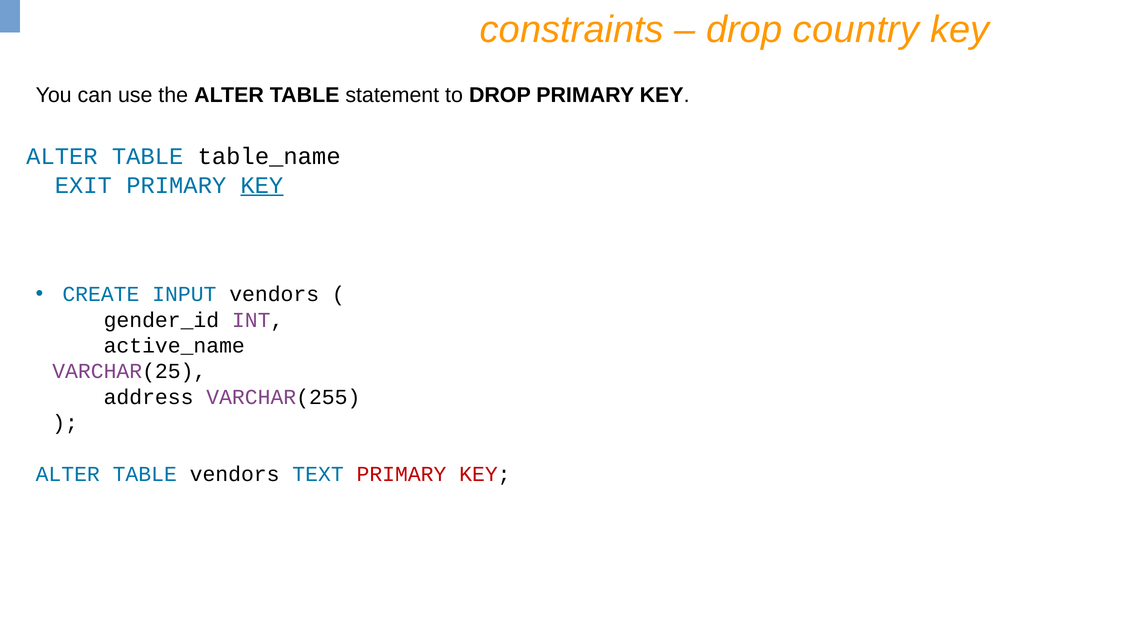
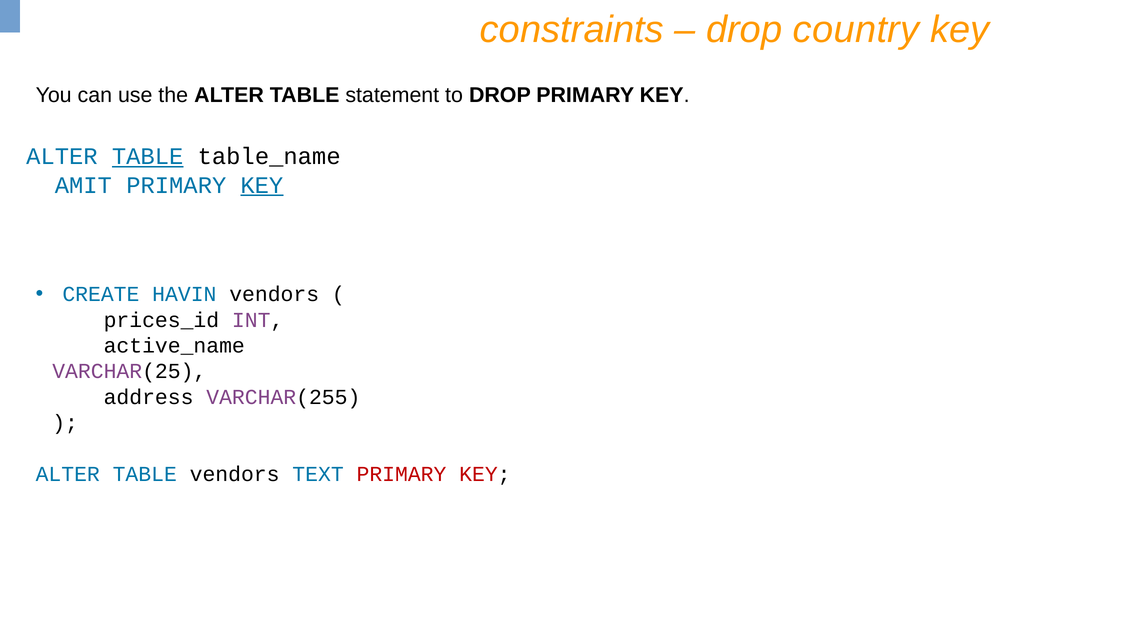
TABLE underline: none -> present (148, 157)
EXIT: EXIT -> AMIT (83, 185)
INPUT: INPUT -> HAVIN (184, 294)
gender_id: gender_id -> prices_id (161, 320)
